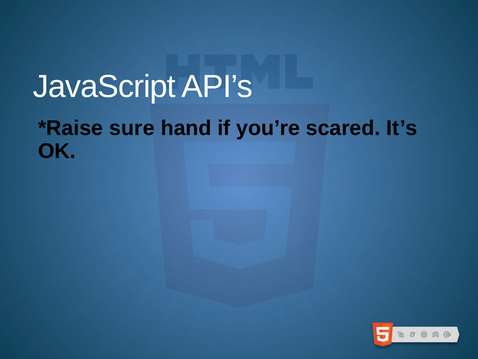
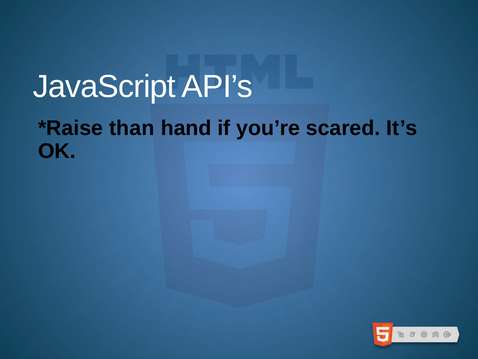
sure: sure -> than (132, 128)
